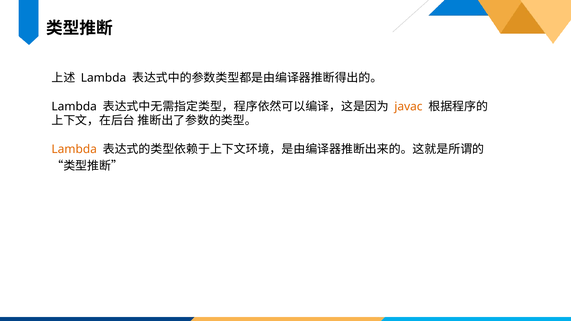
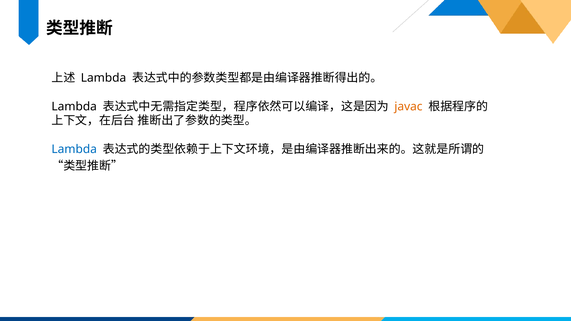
Lambda colour: orange -> blue (74, 149)
